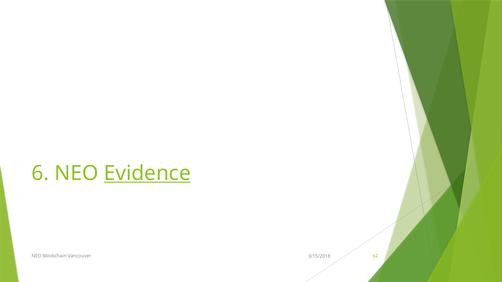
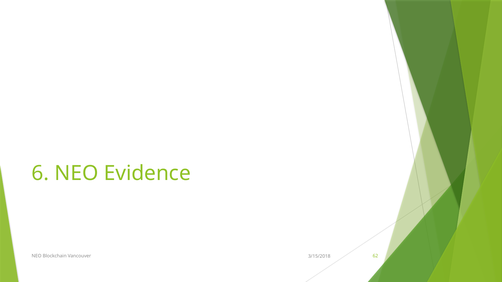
Evidence underline: present -> none (147, 173)
